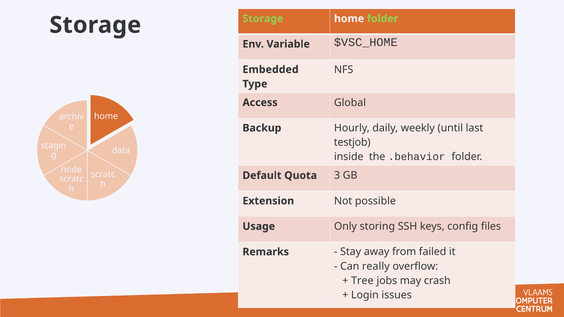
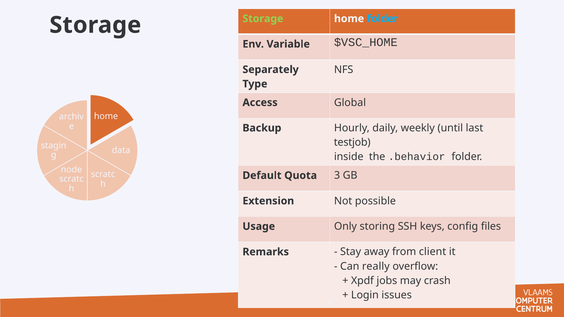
folder colour: light green -> light blue (383, 19)
Embedded: Embedded -> Separately (271, 70)
failed: failed -> client (433, 252)
Tree: Tree -> Xpdf (362, 281)
